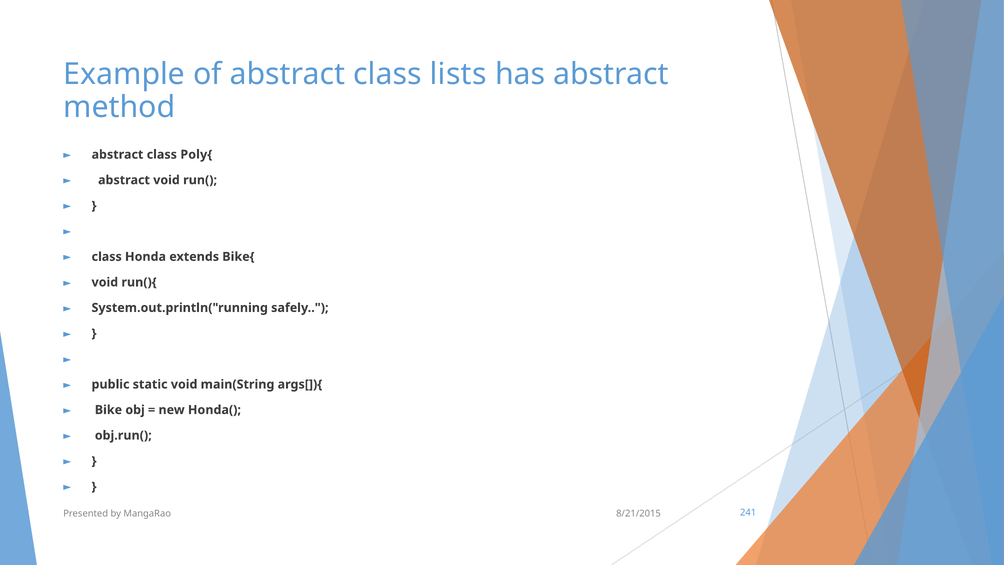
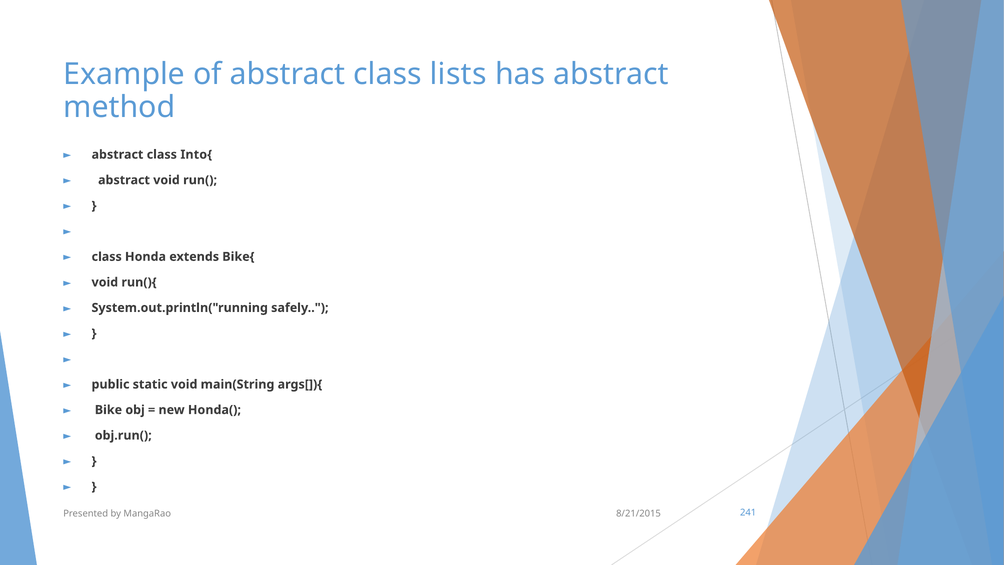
Poly{: Poly{ -> Into{ (196, 154)
